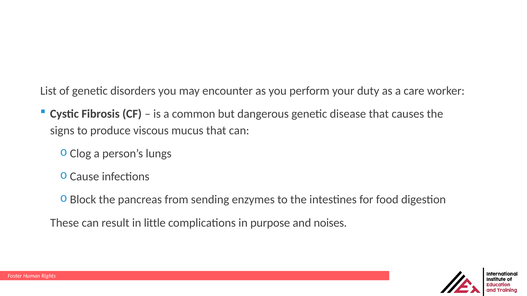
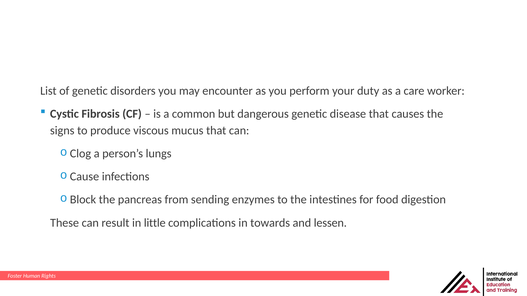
purpose: purpose -> towards (270, 223)
noises: noises -> lessen (330, 223)
